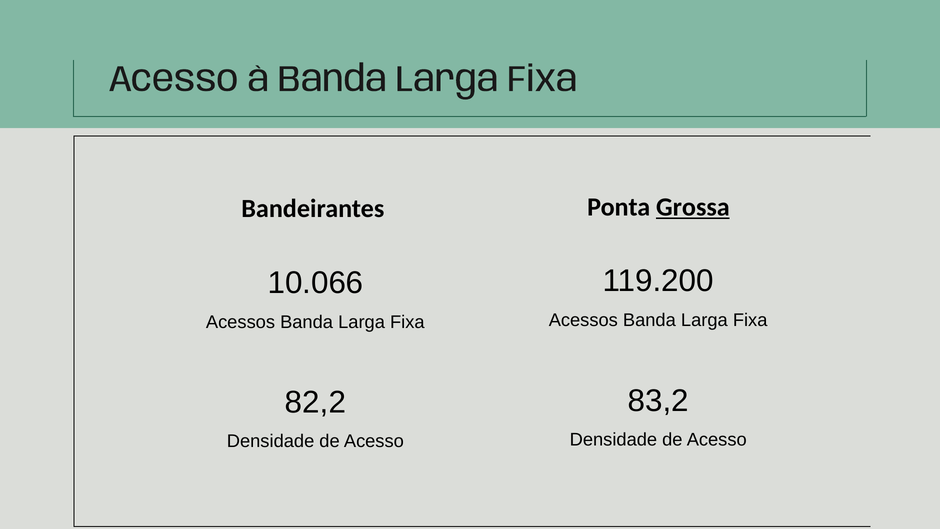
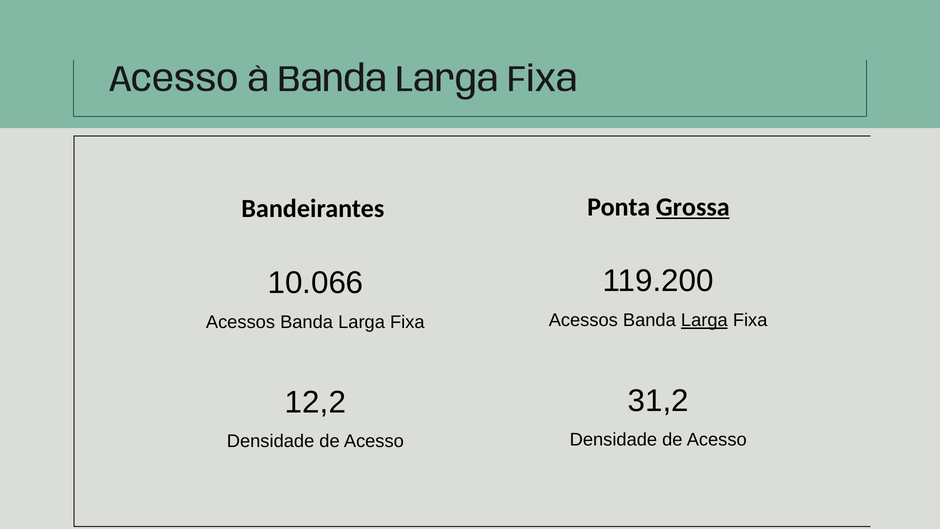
Larga underline: none -> present (704, 320)
83,2: 83,2 -> 31,2 (658, 401)
82,2: 82,2 -> 12,2 (315, 402)
